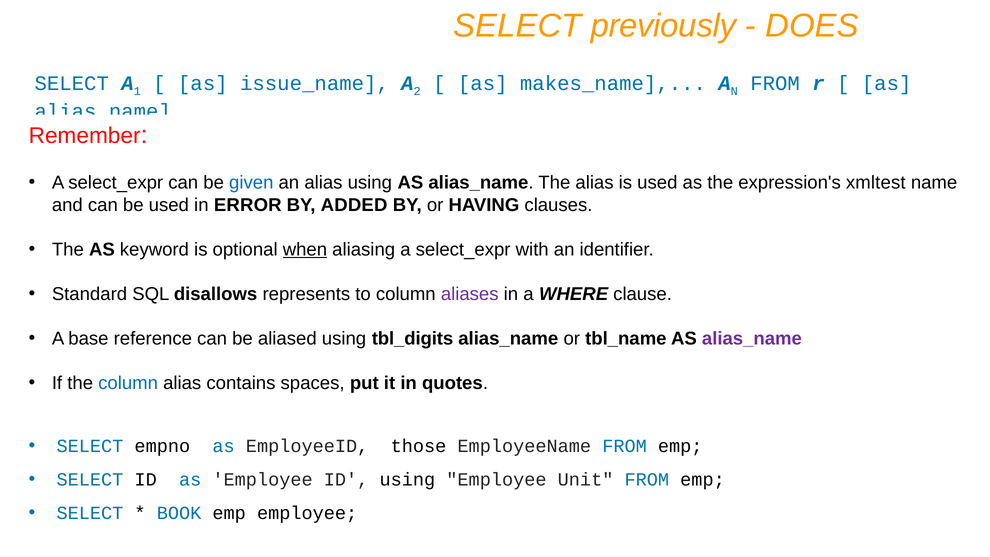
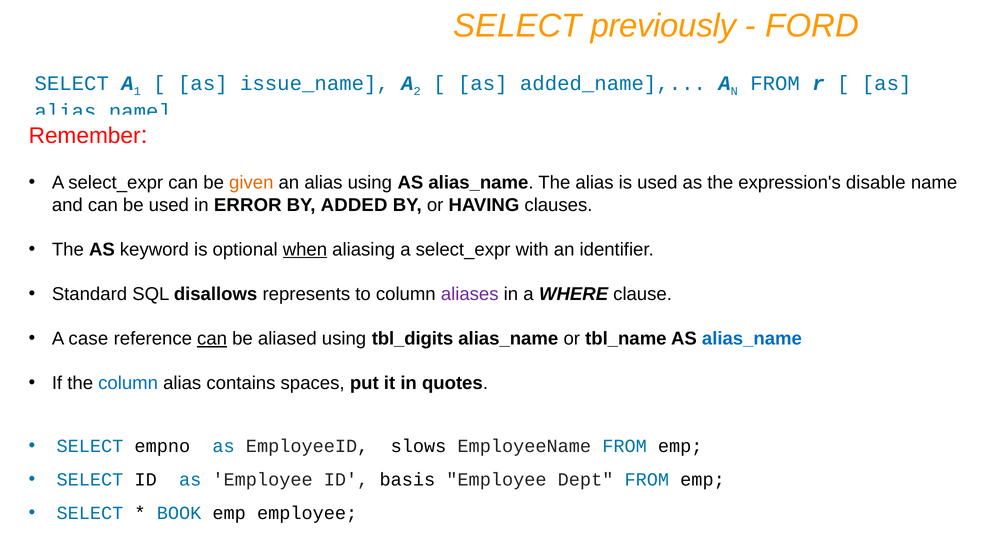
DOES: DOES -> FORD (812, 26)
makes_name: makes_name -> added_name (613, 83)
given colour: blue -> orange (251, 183)
xmltest: xmltest -> disable (876, 183)
base: base -> case (88, 339)
can underline: none -> present (212, 339)
alias_name colour: purple -> blue (752, 339)
those: those -> slows (418, 446)
ID using: using -> basis (407, 479)
Unit: Unit -> Dept (586, 479)
